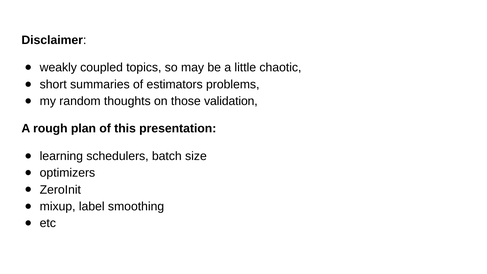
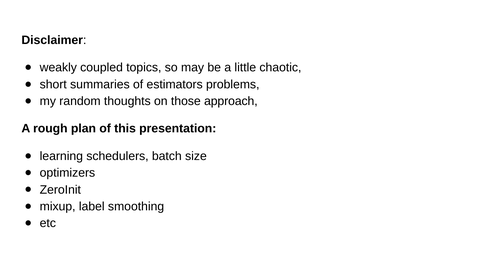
validation: validation -> approach (231, 101)
